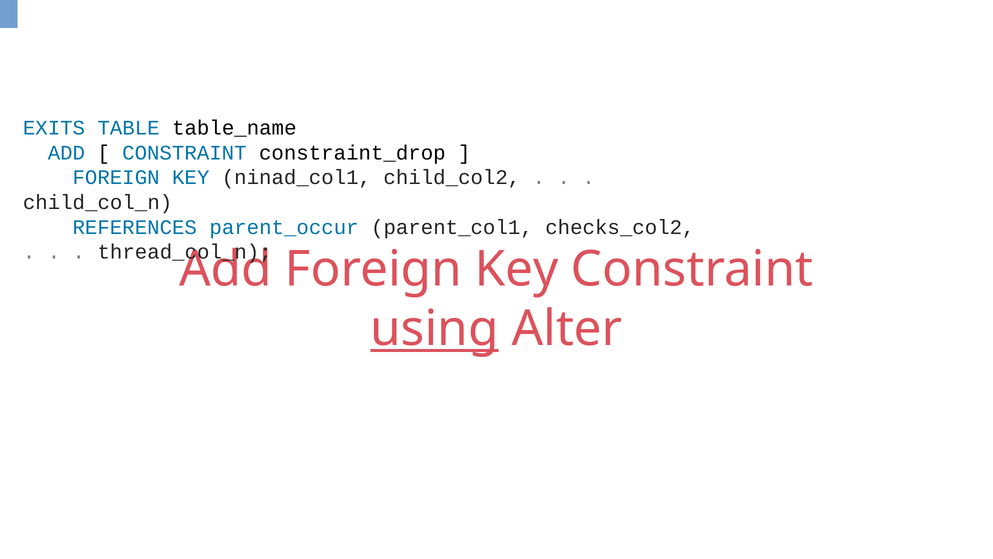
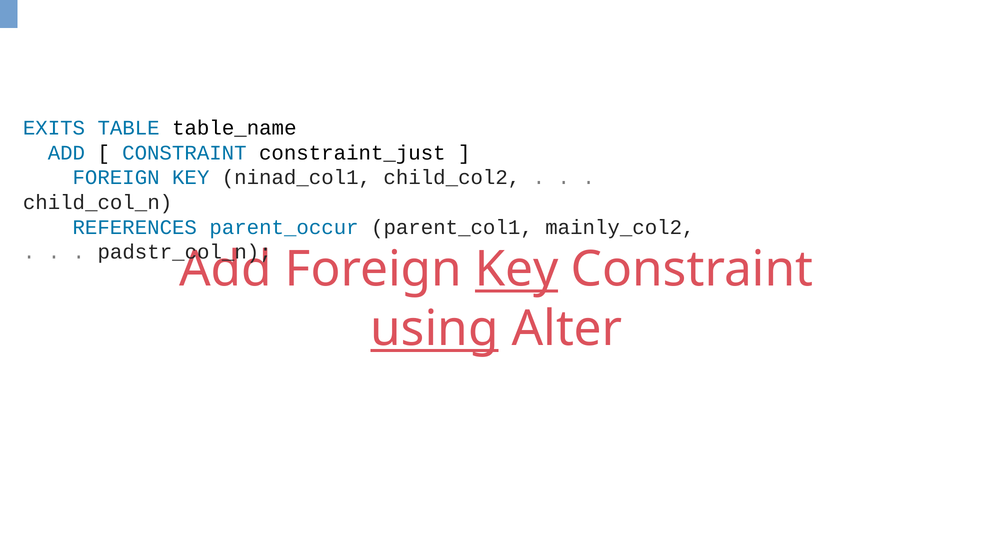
constraint_drop: constraint_drop -> constraint_just (352, 153)
checks_col2: checks_col2 -> mainly_col2 (620, 227)
thread_col_n: thread_col_n -> padstr_col_n (185, 252)
Key underline: none -> present (517, 269)
